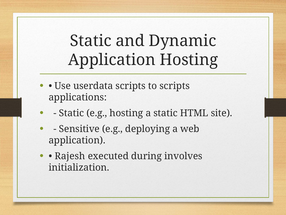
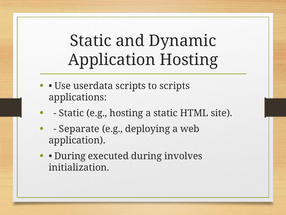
Sensitive: Sensitive -> Separate (79, 129)
Rajesh: Rajesh -> During (70, 156)
